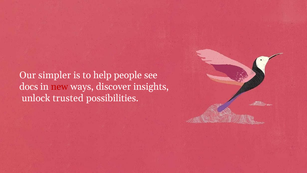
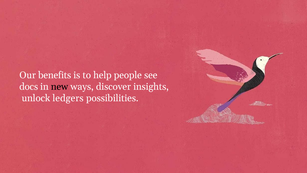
simpler: simpler -> benefits (55, 75)
new colour: red -> black (60, 87)
trusted: trusted -> ledgers (68, 98)
